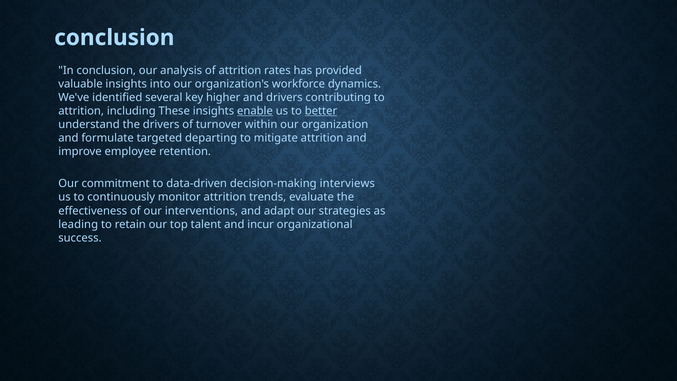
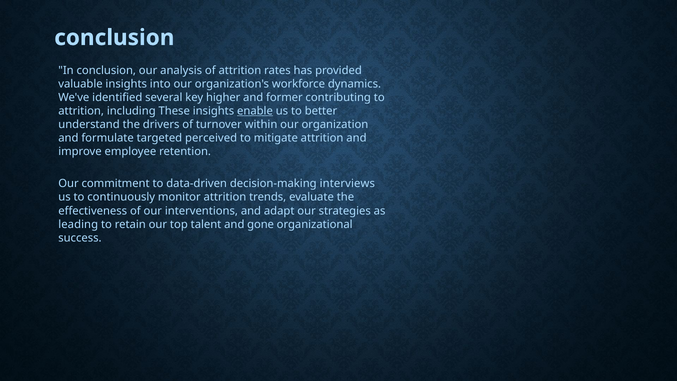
and drivers: drivers -> former (284, 97)
better underline: present -> none (321, 111)
departing: departing -> perceived (211, 138)
incur: incur -> gone (261, 224)
